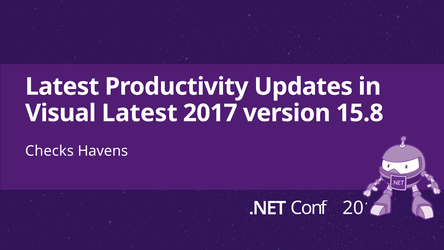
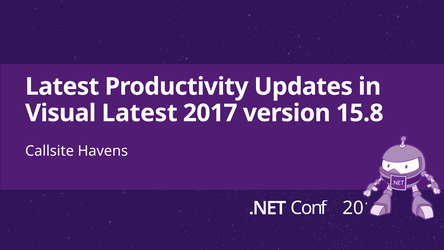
Checks: Checks -> Callsite (50, 151)
